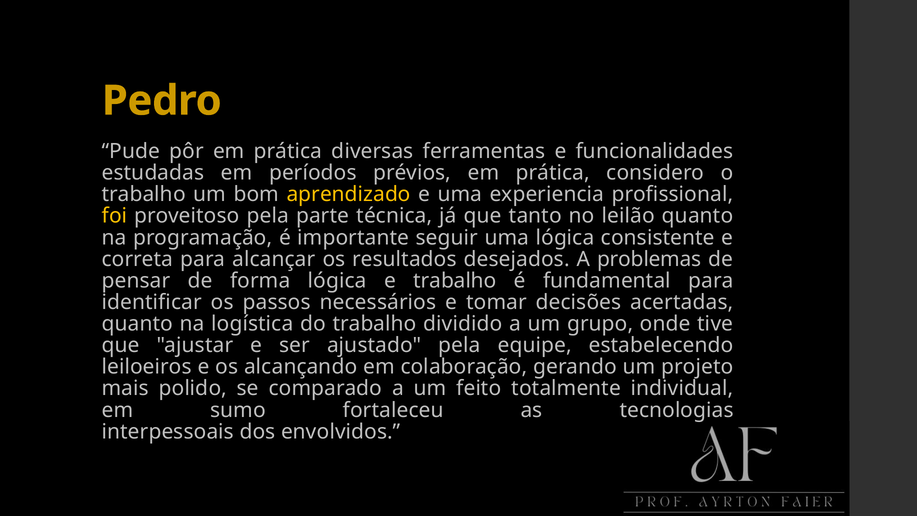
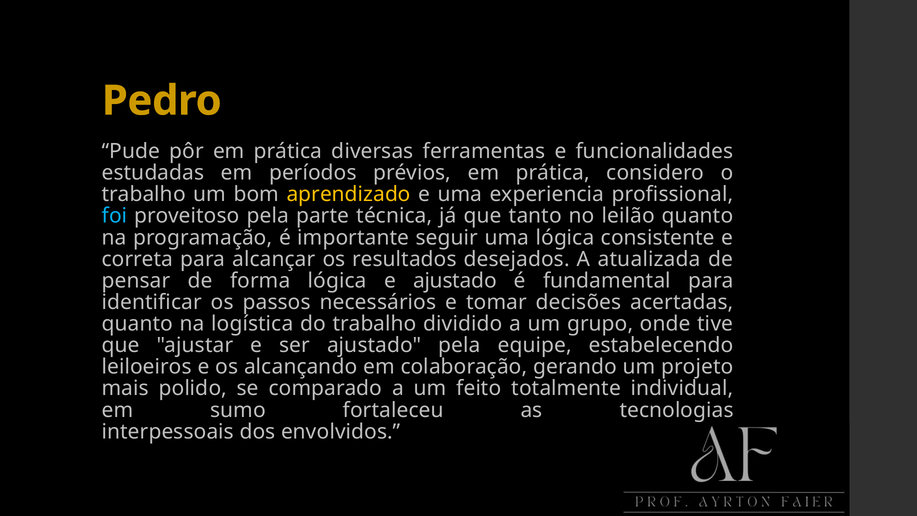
foi colour: yellow -> light blue (114, 216)
problemas: problemas -> atualizada (649, 259)
e trabalho: trabalho -> ajustado (455, 281)
